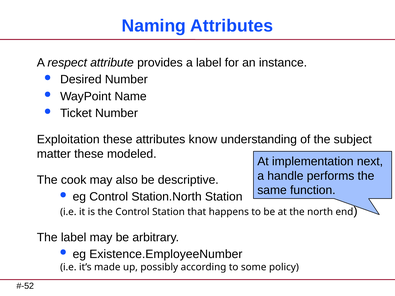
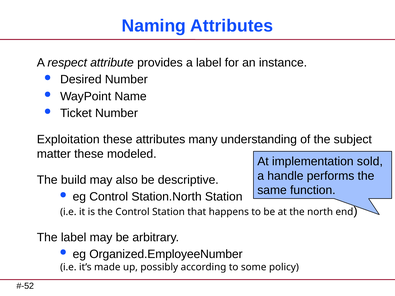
know: know -> many (203, 139)
next: next -> sold (370, 161)
cook: cook -> build (74, 180)
Existence.EmployeeNumber: Existence.EmployeeNumber -> Organized.EmployeeNumber (166, 254)
